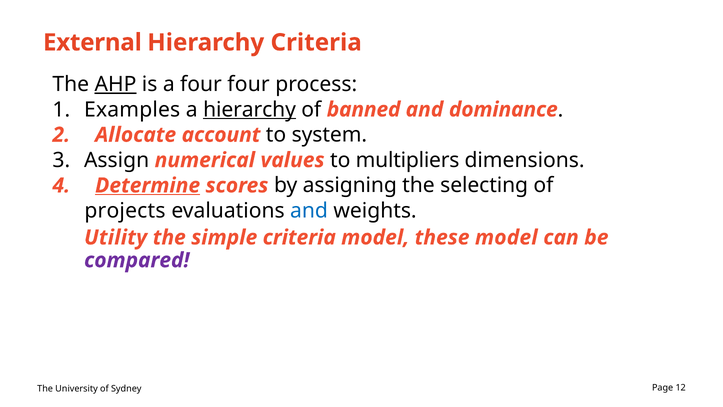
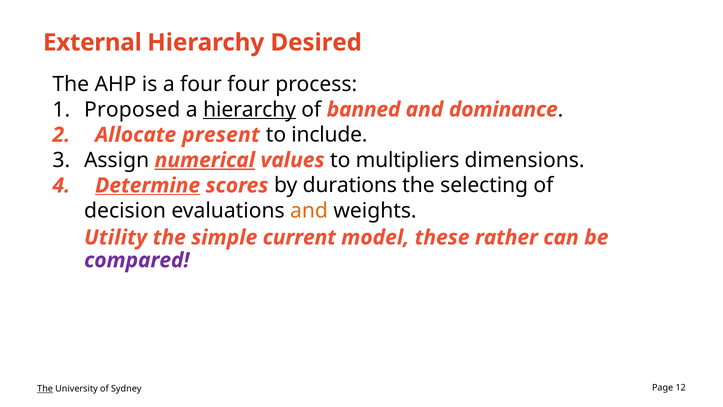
Hierarchy Criteria: Criteria -> Desired (316, 42)
AHP underline: present -> none (115, 84)
Examples: Examples -> Proposed (132, 109)
account: account -> present (221, 135)
system: system -> include (329, 135)
numerical underline: none -> present (205, 160)
assigning: assigning -> durations (350, 185)
projects: projects -> decision (125, 211)
and colour: blue -> orange (309, 211)
simple criteria: criteria -> current (299, 237)
these model: model -> rather (506, 237)
The underline: none -> present (45, 388)
